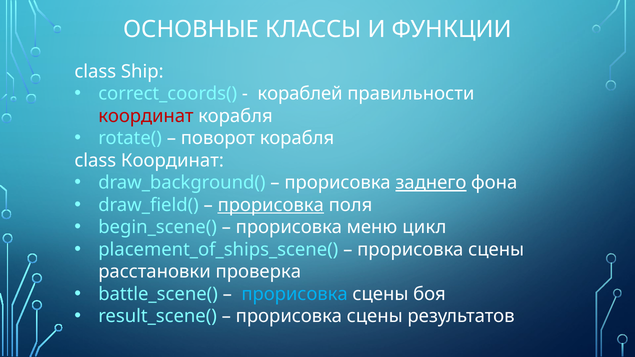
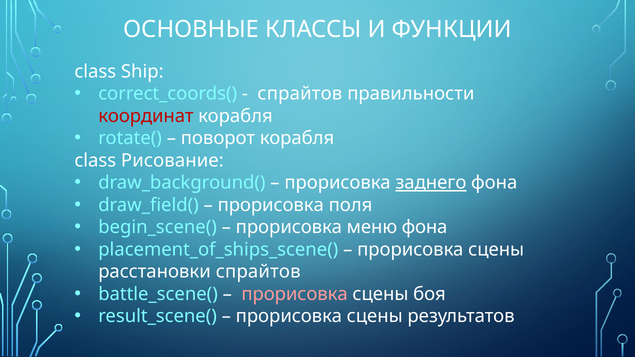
кораблей: кораблей -> спрайтов (300, 94)
class Координат: Координат -> Рисование (172, 161)
прорисовка underline: present -> none (271, 205)
меню цикл: цикл -> фона (425, 227)
расстановки проверка: проверка -> спрайтов (258, 272)
прорисовка colour: light blue -> pink (295, 294)
